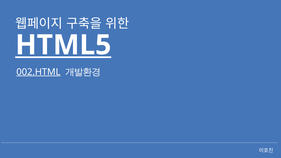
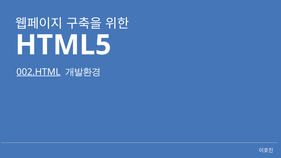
HTML5 underline: present -> none (63, 45)
